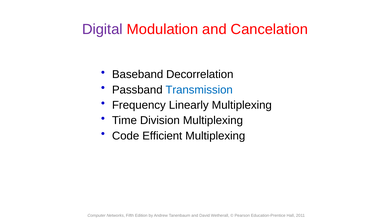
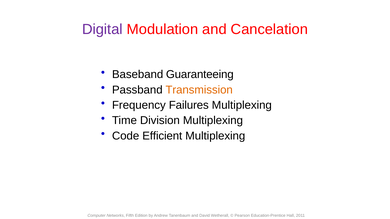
Decorrelation: Decorrelation -> Guaranteeing (200, 75)
Transmission colour: blue -> orange (199, 90)
Linearly: Linearly -> Failures (189, 105)
